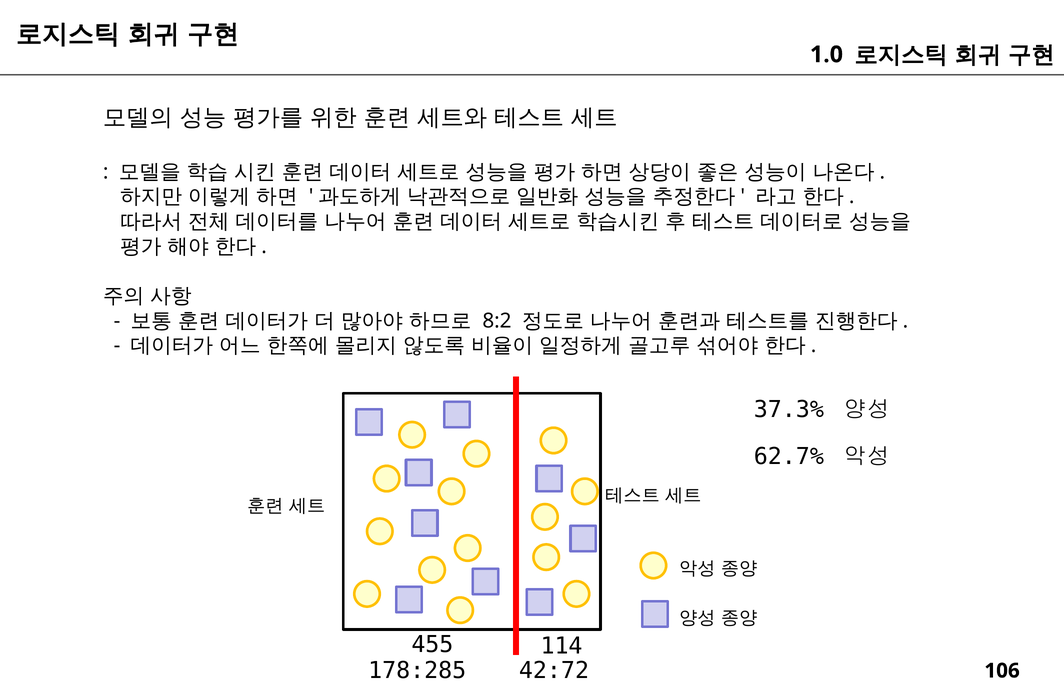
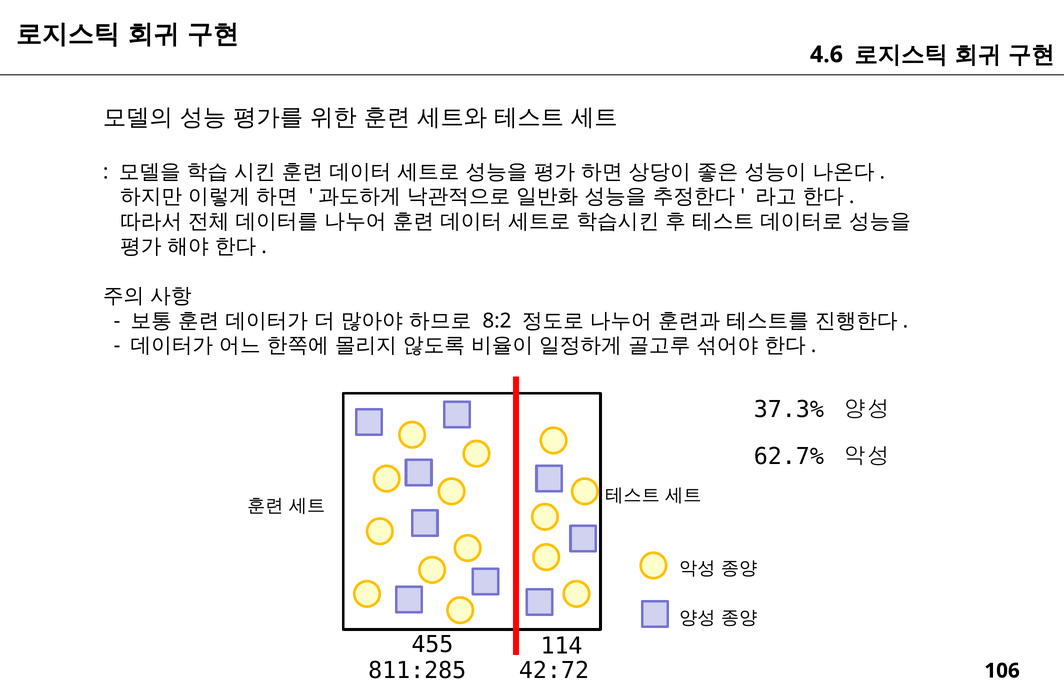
1.0: 1.0 -> 4.6 (826, 55)
178:285: 178:285 -> 811:285 (417, 670)
